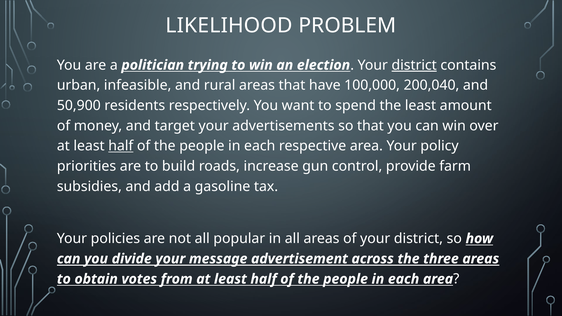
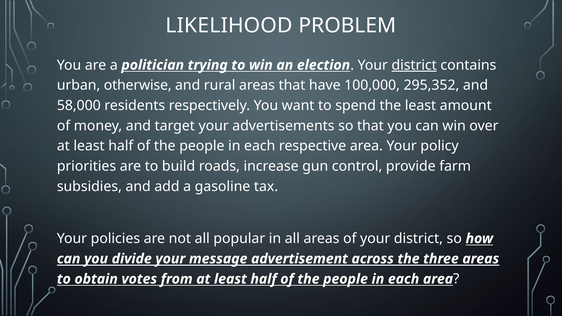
infeasible: infeasible -> otherwise (138, 85)
200,040: 200,040 -> 295,352 (431, 85)
50,900: 50,900 -> 58,000 (79, 106)
half underline: present -> none (121, 146)
